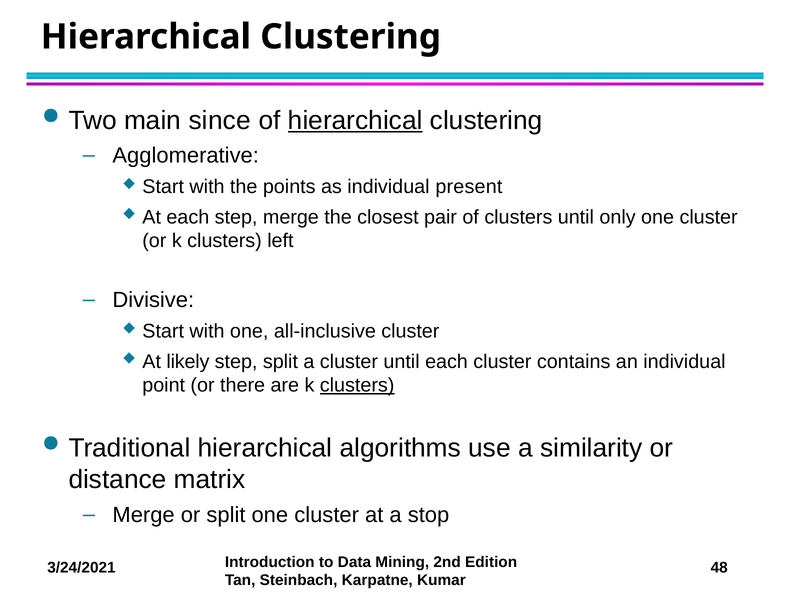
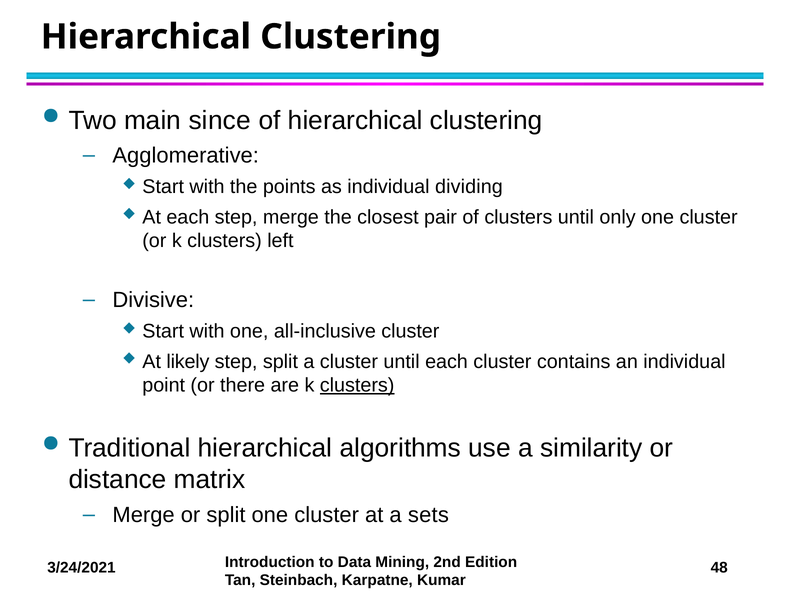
hierarchical underline: present -> none (355, 120)
present: present -> dividing (469, 187)
stop: stop -> sets (428, 515)
